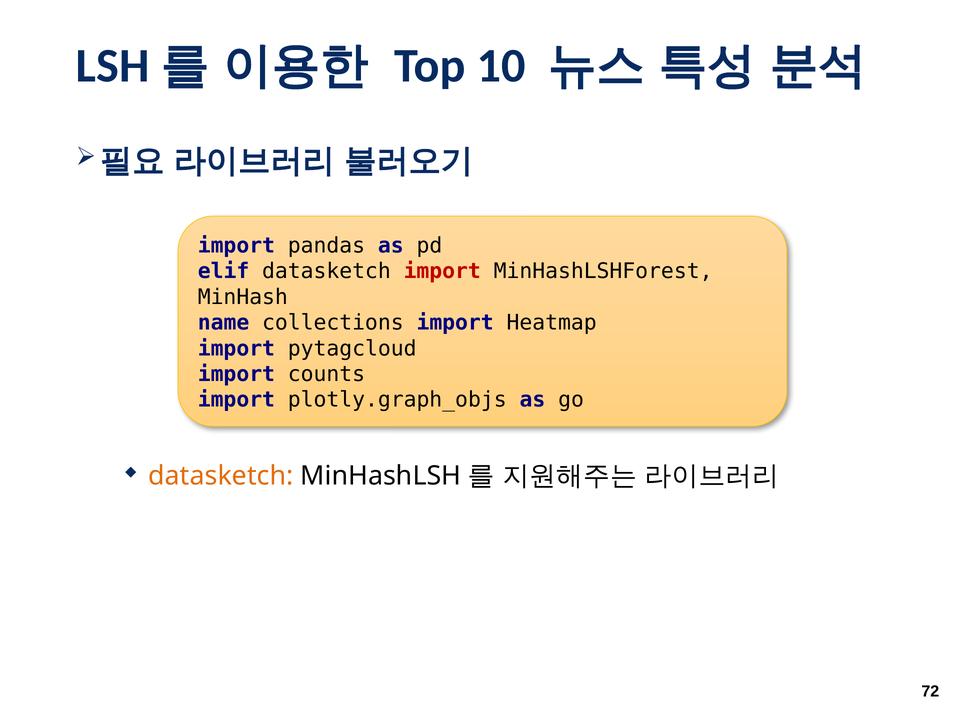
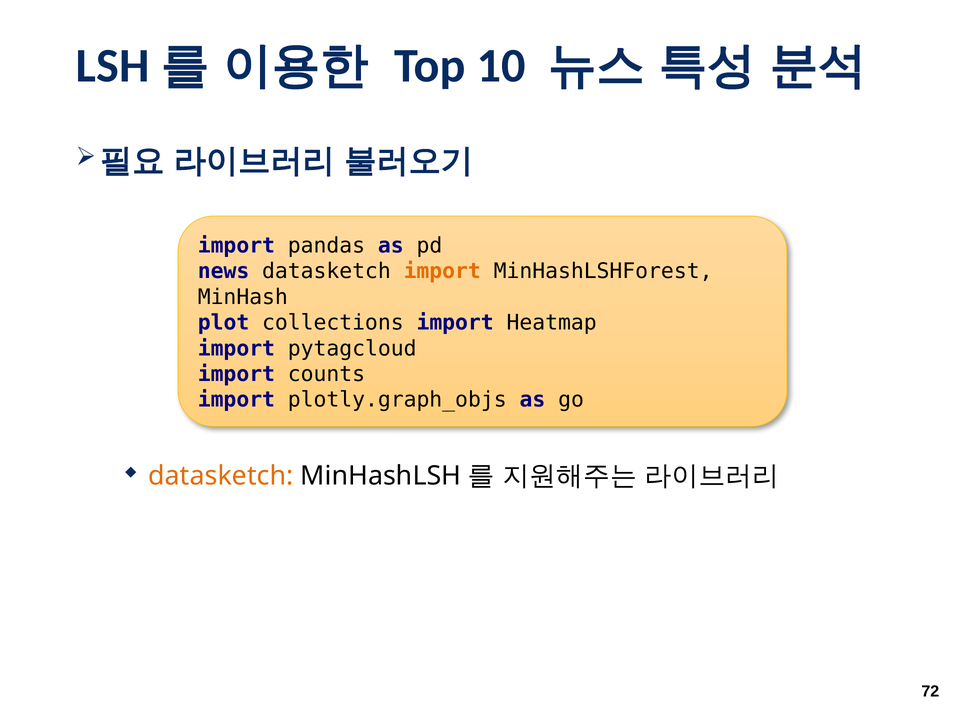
elif: elif -> news (224, 271)
import colour: red -> orange (442, 271)
name: name -> plot (224, 323)
